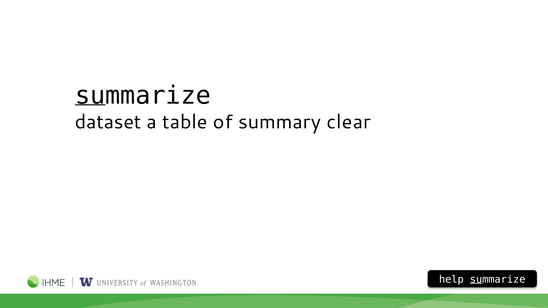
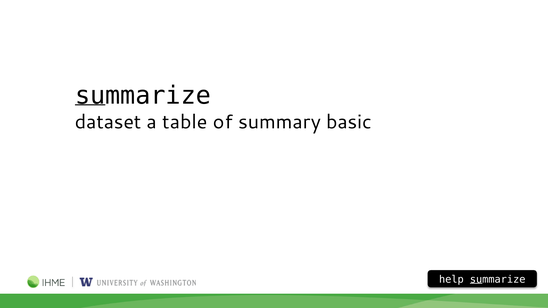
clear: clear -> basic (349, 122)
